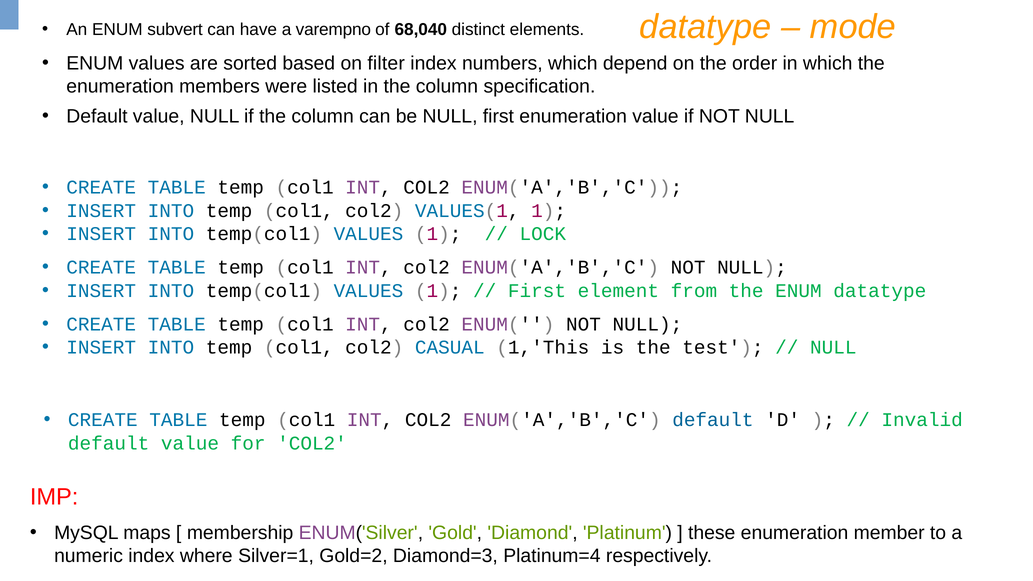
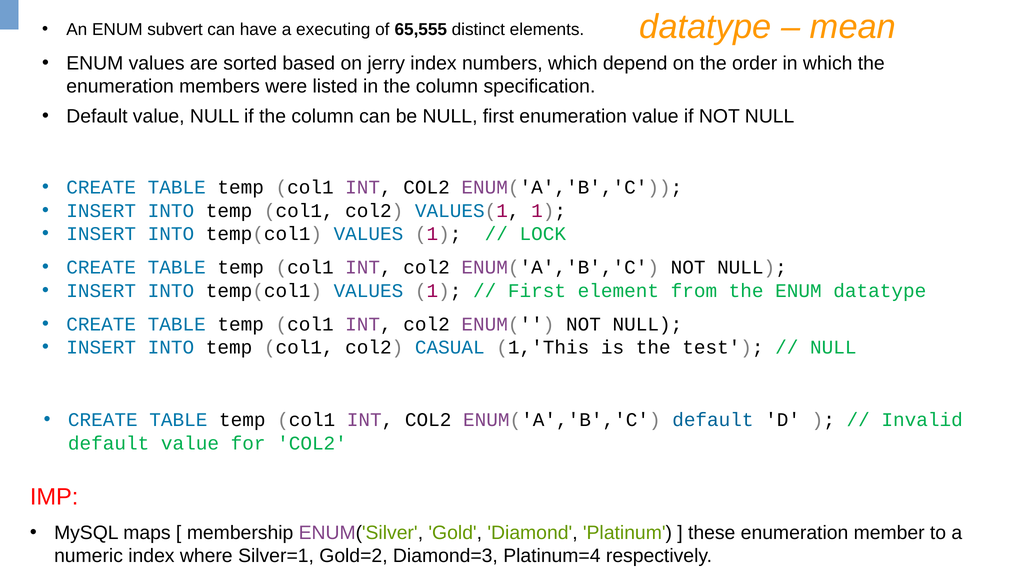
mode: mode -> mean (853, 27)
varempno: varempno -> executing (333, 30)
68,040: 68,040 -> 65,555 (421, 30)
filter: filter -> jerry (386, 63)
